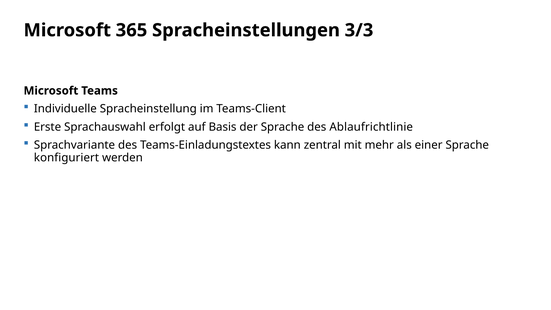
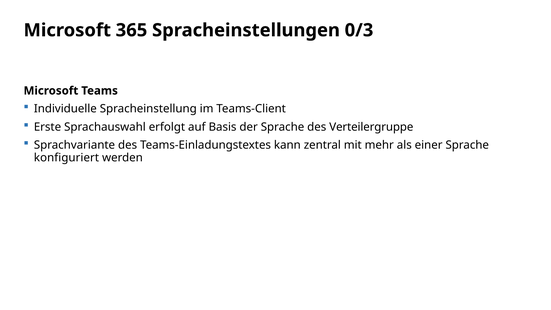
3/3: 3/3 -> 0/3 (359, 30)
Ablaufrichtlinie: Ablaufrichtlinie -> Verteilergruppe (371, 127)
